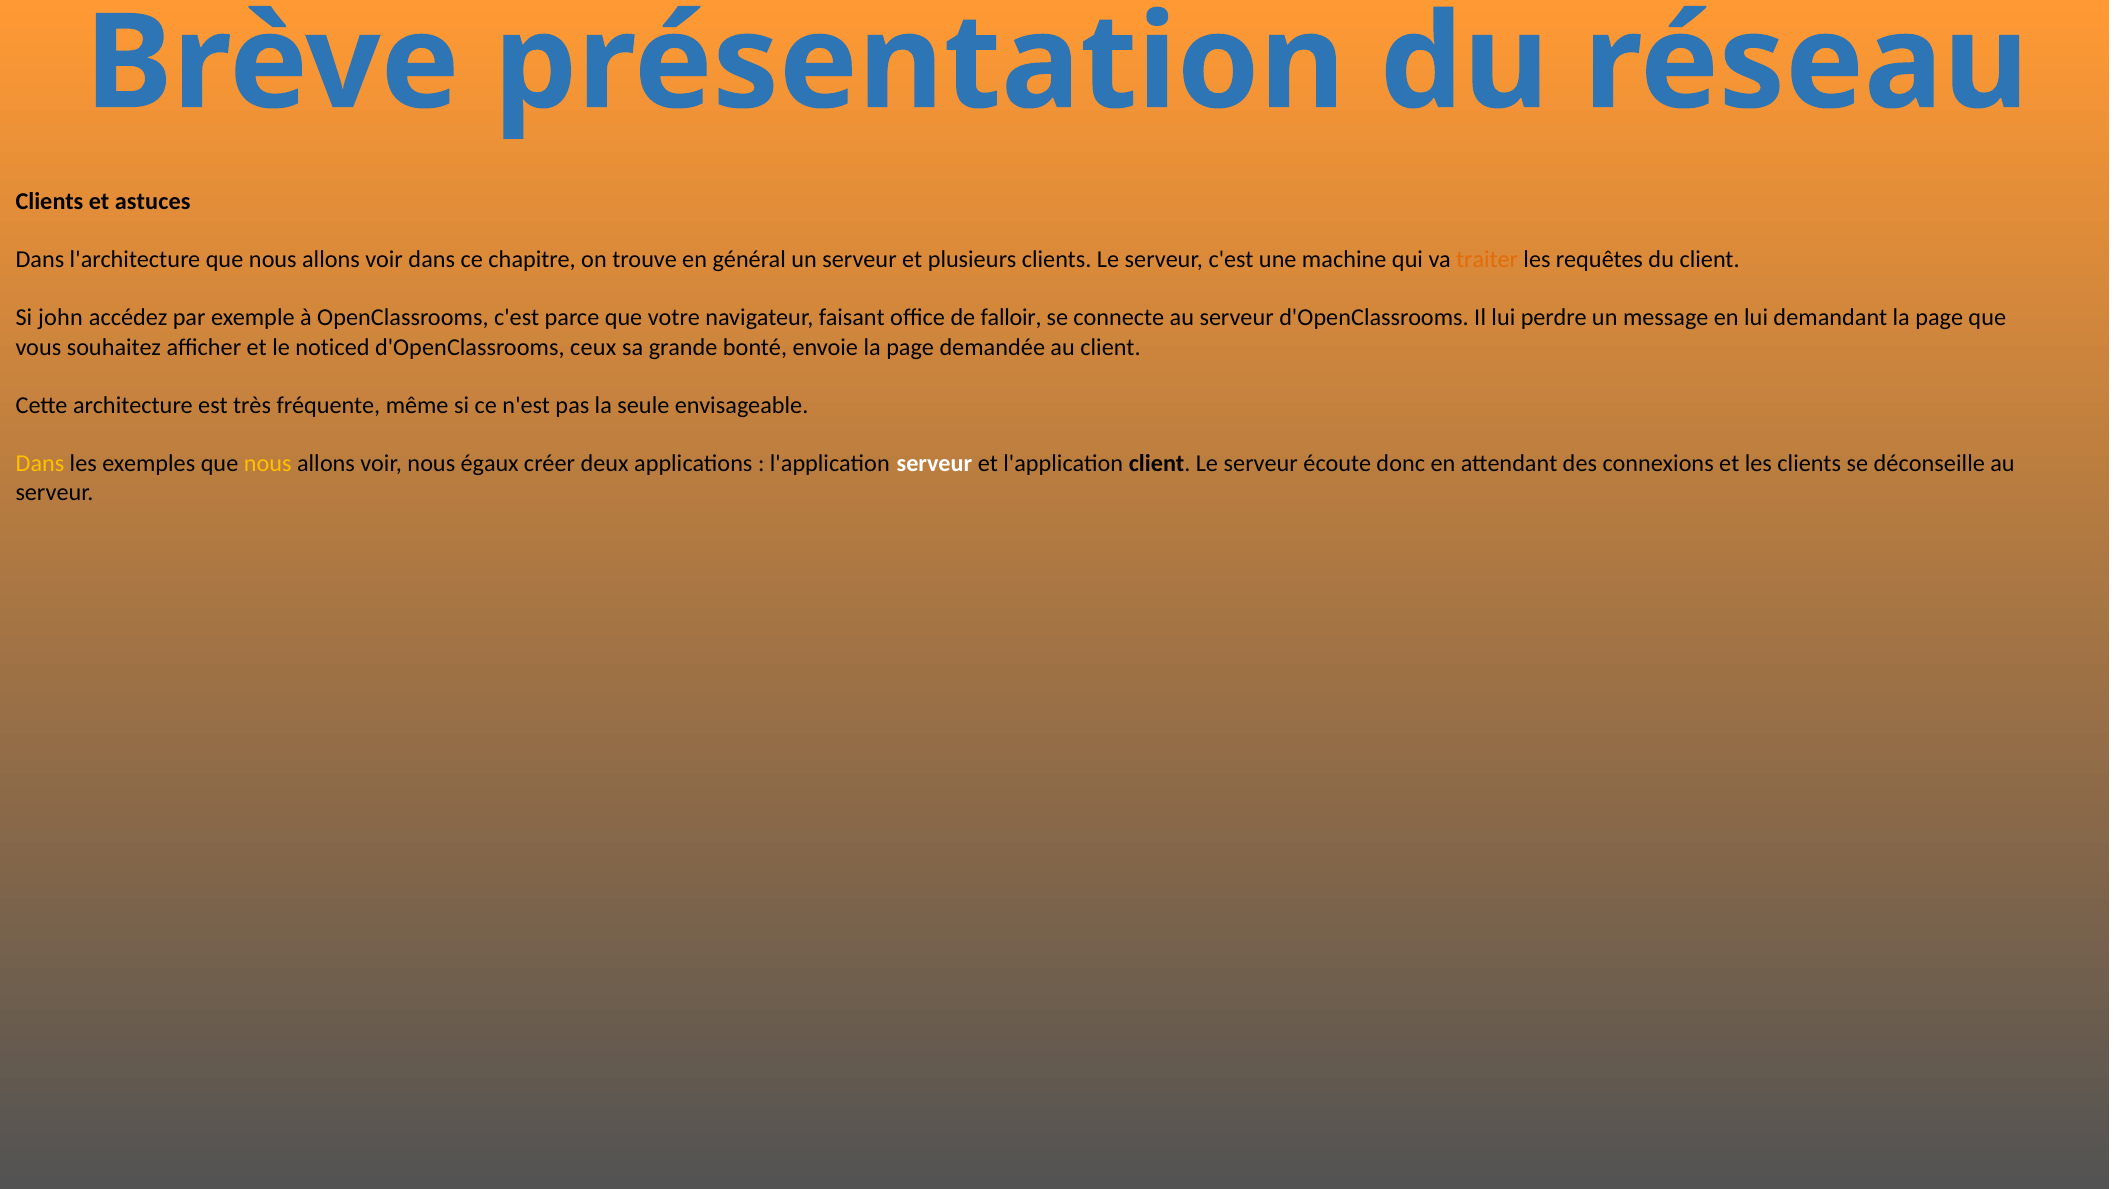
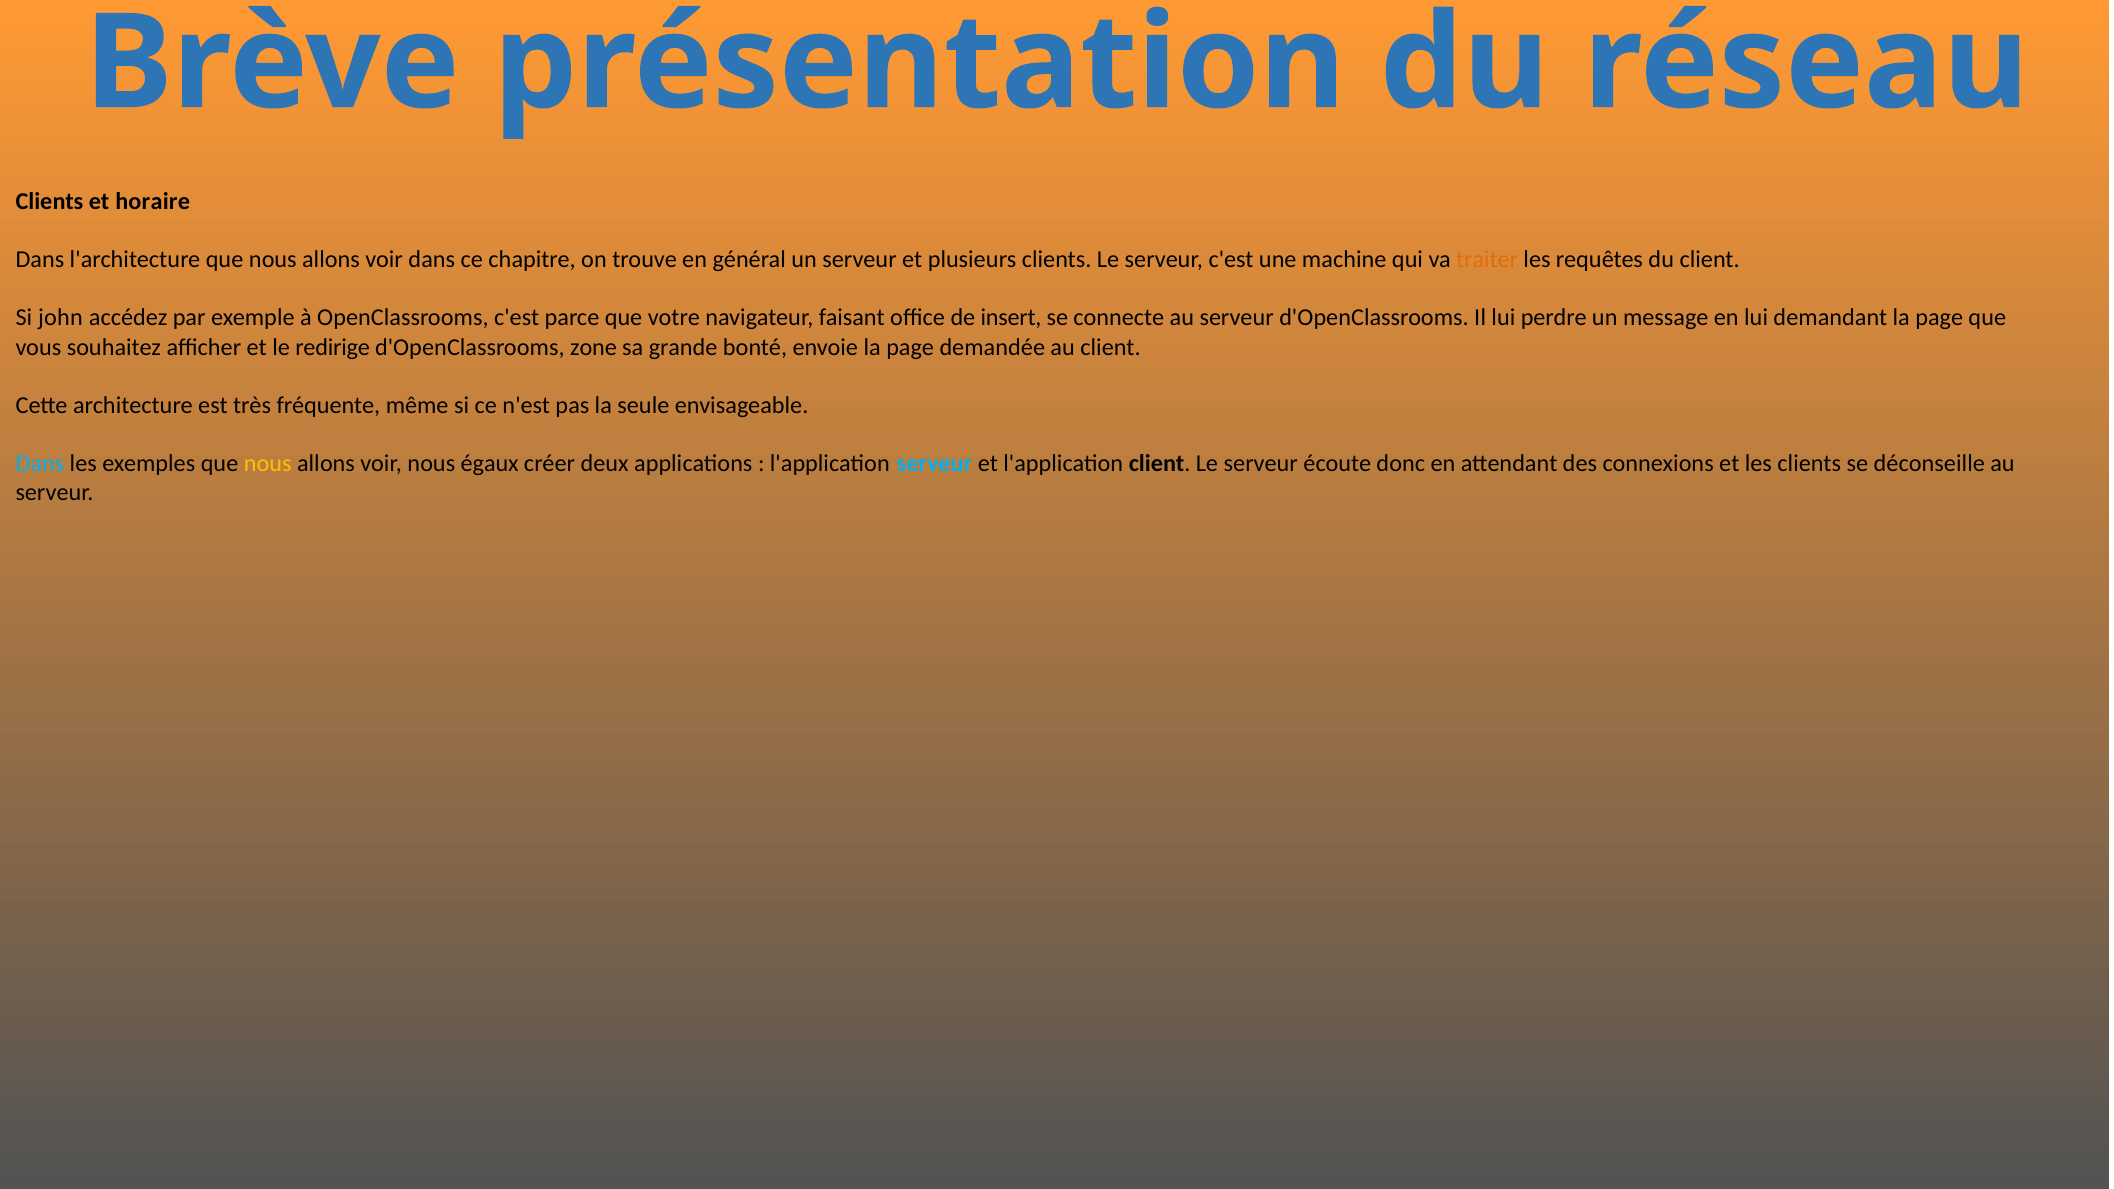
astuces: astuces -> horaire (153, 202)
falloir: falloir -> insert (1011, 318)
noticed: noticed -> redirige (333, 347)
ceux: ceux -> zone (593, 347)
Dans colour: yellow -> light blue (40, 463)
serveur colour: white -> light blue (934, 463)
